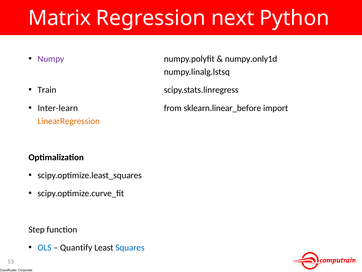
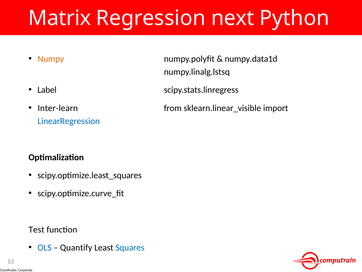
Numpy colour: purple -> orange (51, 59)
numpy.only1d: numpy.only1d -> numpy.data1d (251, 59)
Train: Train -> Label (47, 90)
sklearn.linear_before: sklearn.linear_before -> sklearn.linear_visible (222, 108)
LinearRegression colour: orange -> blue (69, 121)
Step: Step -> Test (36, 229)
